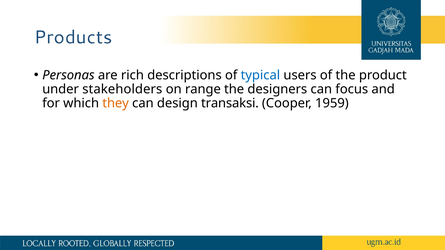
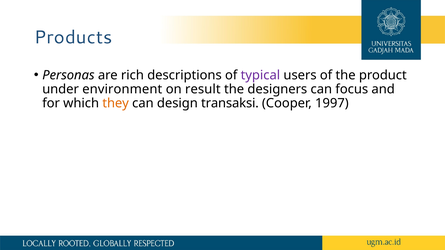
typical colour: blue -> purple (260, 75)
stakeholders: stakeholders -> environment (122, 89)
range: range -> result (203, 89)
1959: 1959 -> 1997 (332, 103)
